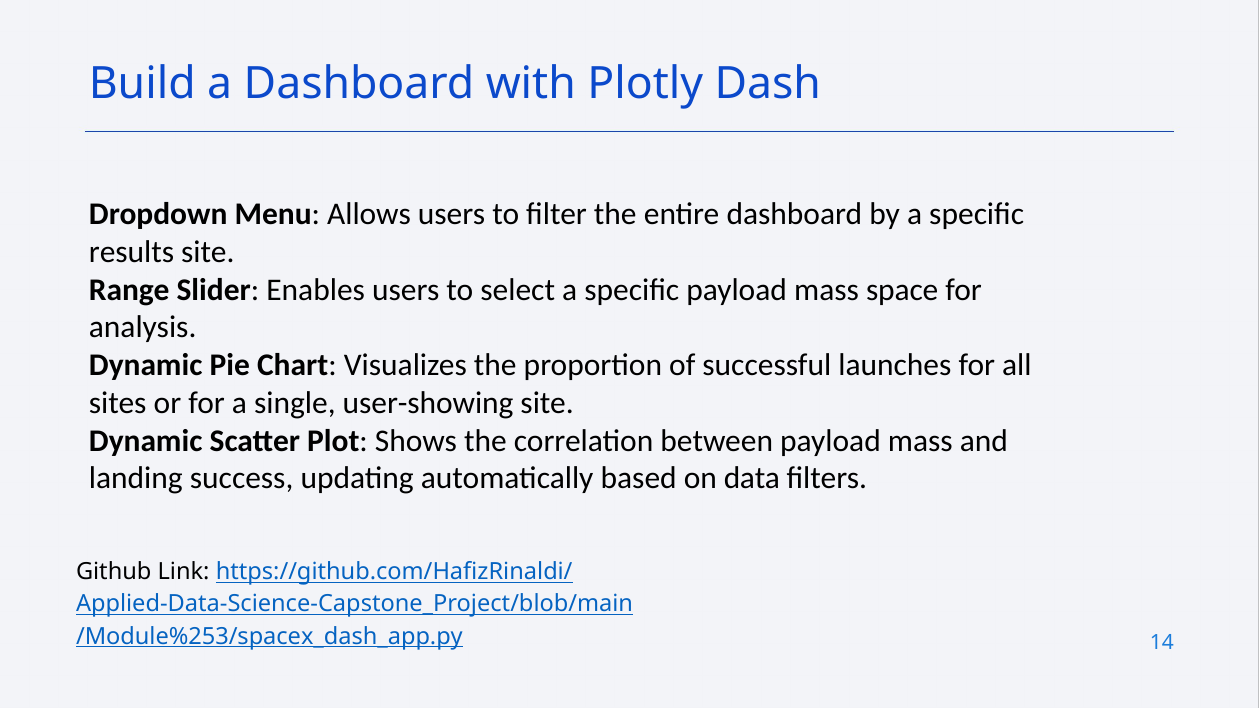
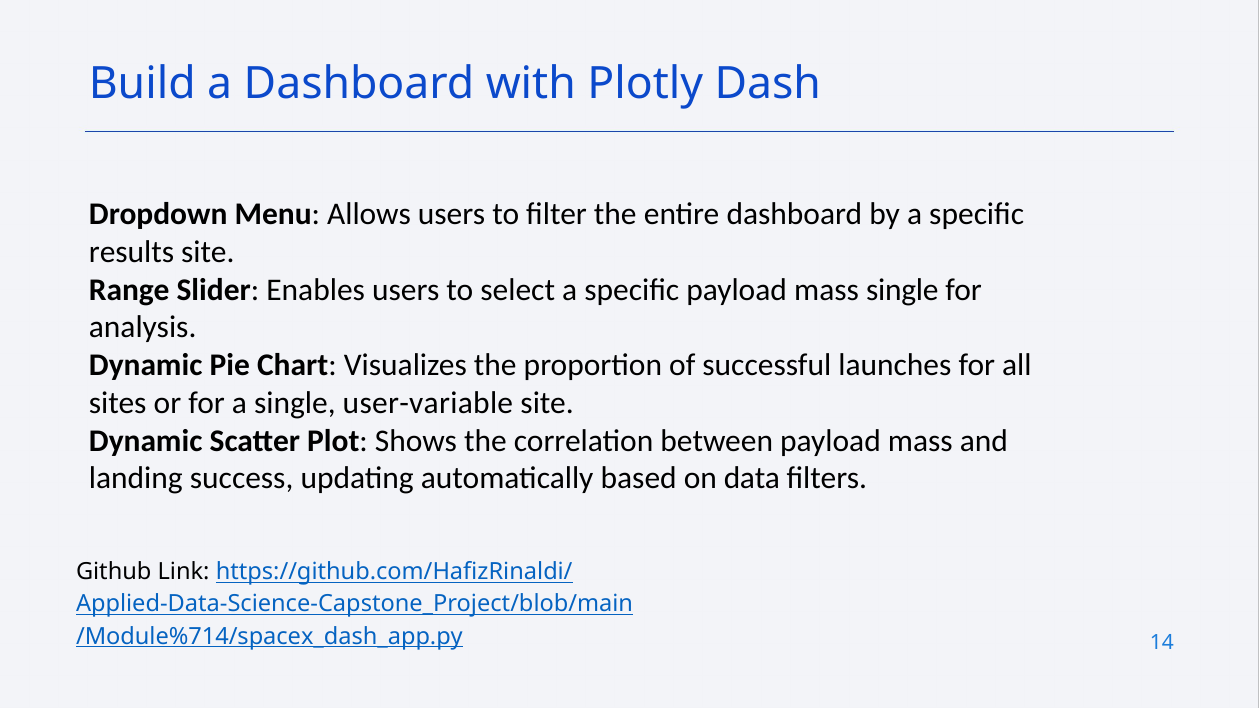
mass space: space -> single (902, 290)
user-showing: user-showing -> user-variable (428, 403)
/Module%253/spacex_dash_app.py: /Module%253/spacex_dash_app.py -> /Module%714/spacex_dash_app.py (269, 636)
